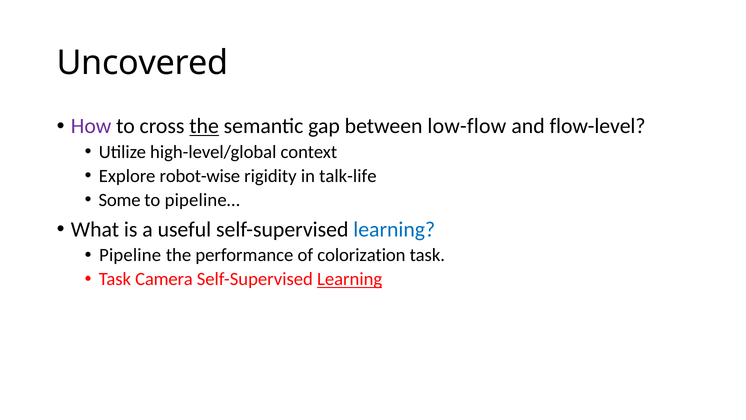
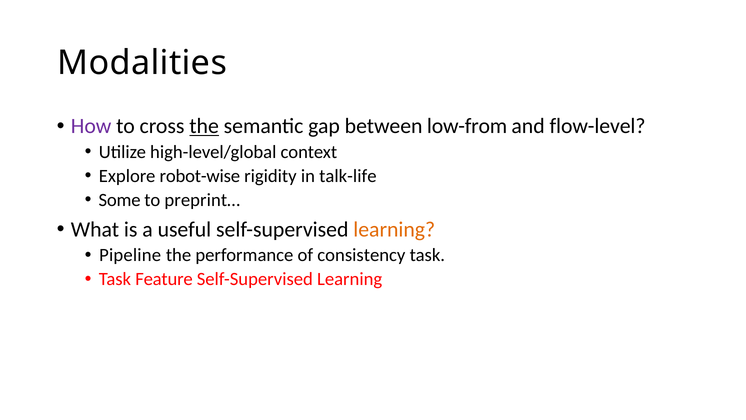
Uncovered: Uncovered -> Modalities (142, 63)
low-flow: low-flow -> low-from (467, 126)
pipeline…: pipeline… -> preprint… (202, 200)
learning colour: blue -> orange (394, 229)
colorization: colorization -> consistency (361, 255)
Camera: Camera -> Feature (164, 279)
Learning underline: present -> none (350, 279)
